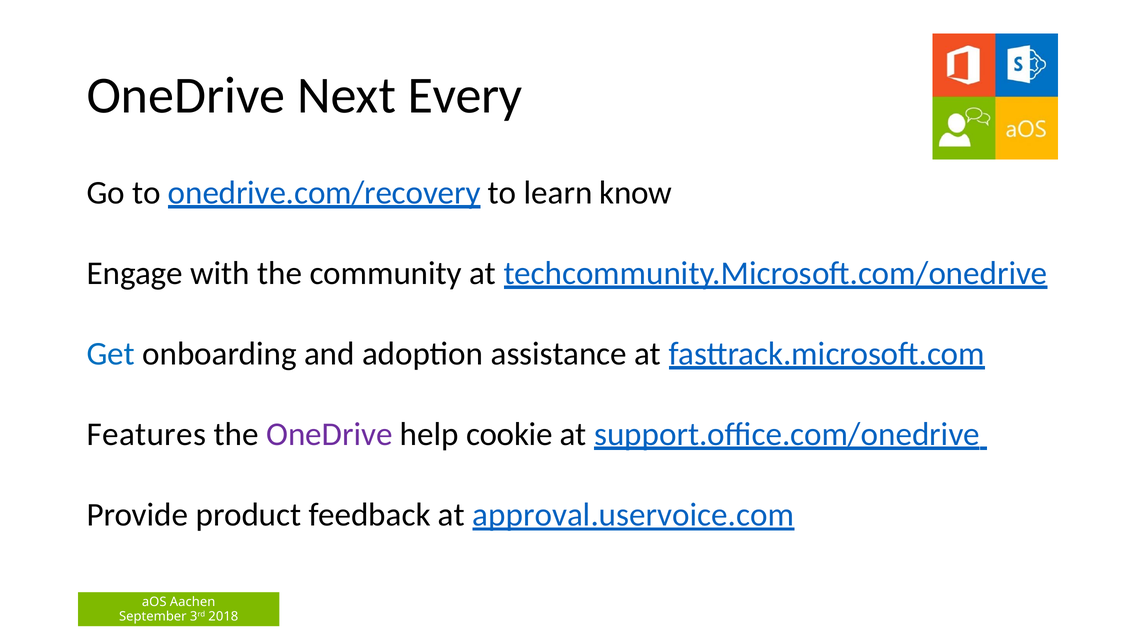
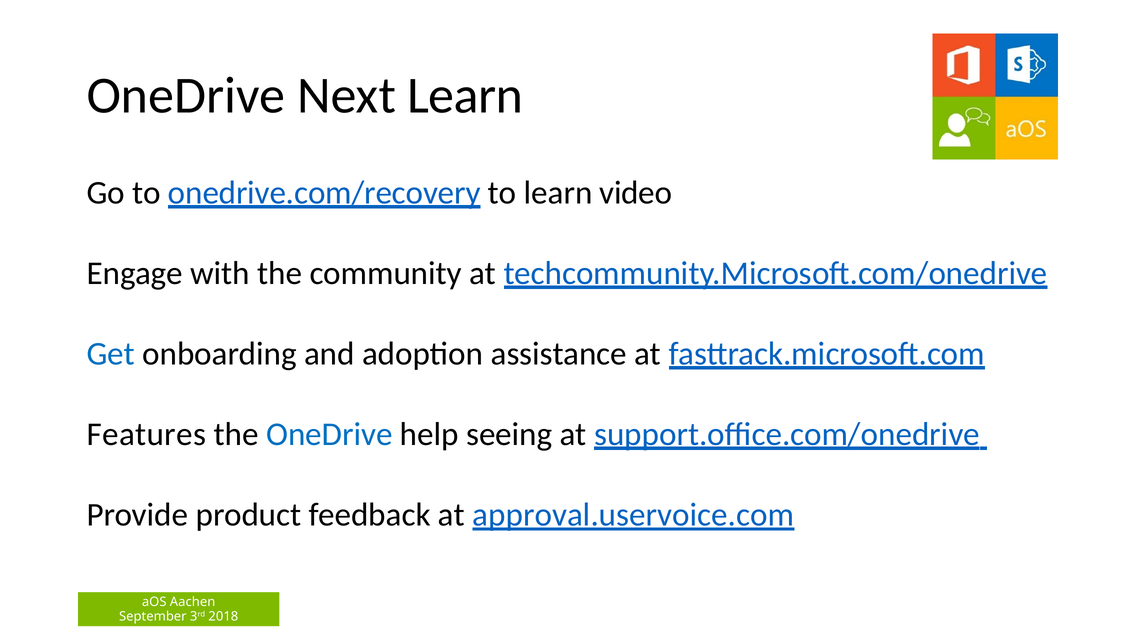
Next Every: Every -> Learn (465, 95)
know: know -> video (636, 193)
OneDrive colour: purple -> blue (329, 434)
cookie: cookie -> seeing (509, 434)
